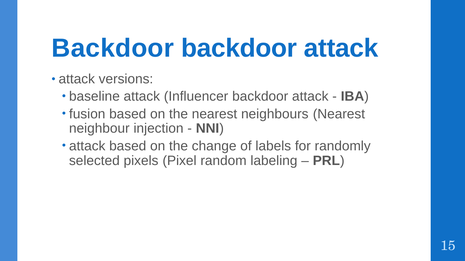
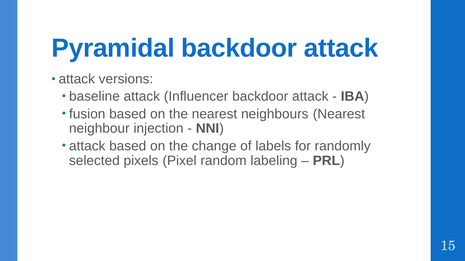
Backdoor: Backdoor -> Pyramidal (113, 48)
